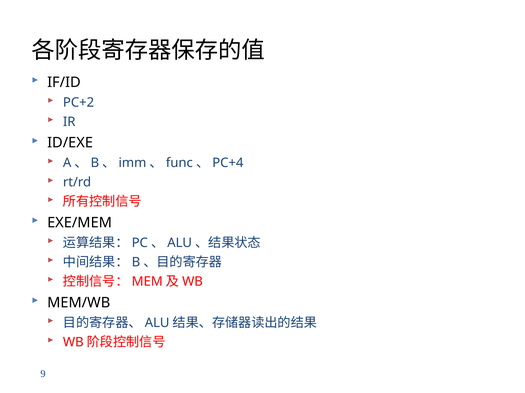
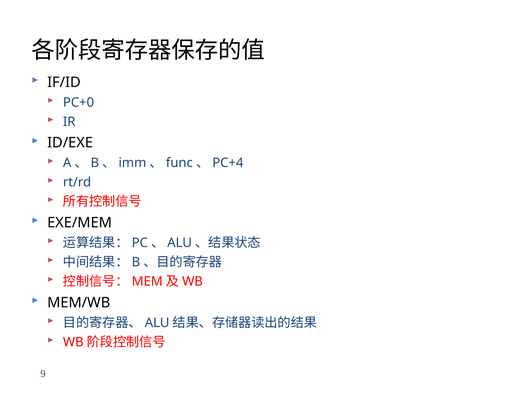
PC+2: PC+2 -> PC+0 (79, 103)
